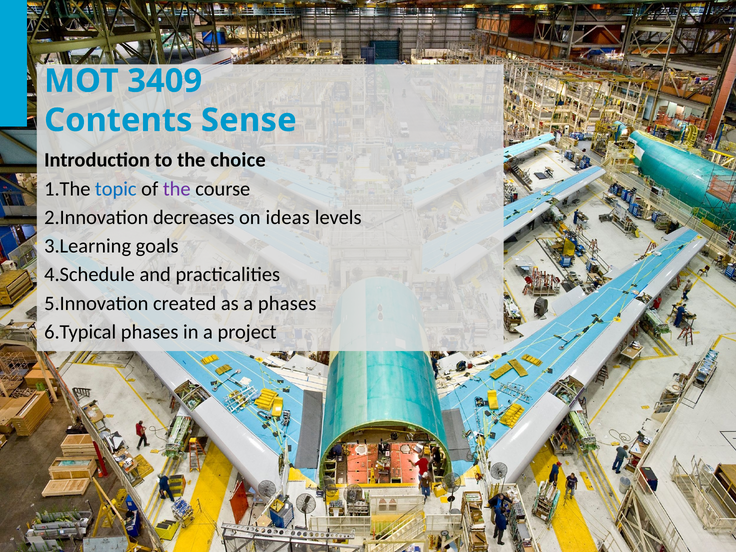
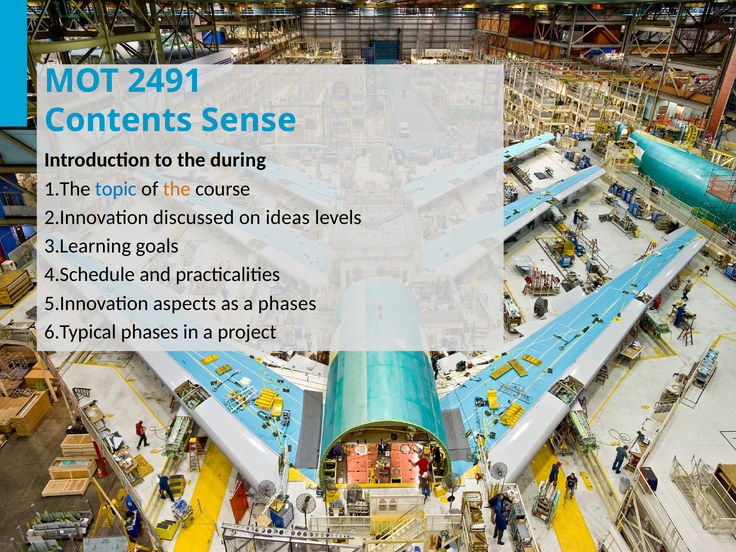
3409: 3409 -> 2491 (165, 81)
choice: choice -> during (238, 160)
the colour: purple -> orange (177, 189)
decreases: decreases -> discussed (194, 217)
created: created -> aspects (185, 303)
